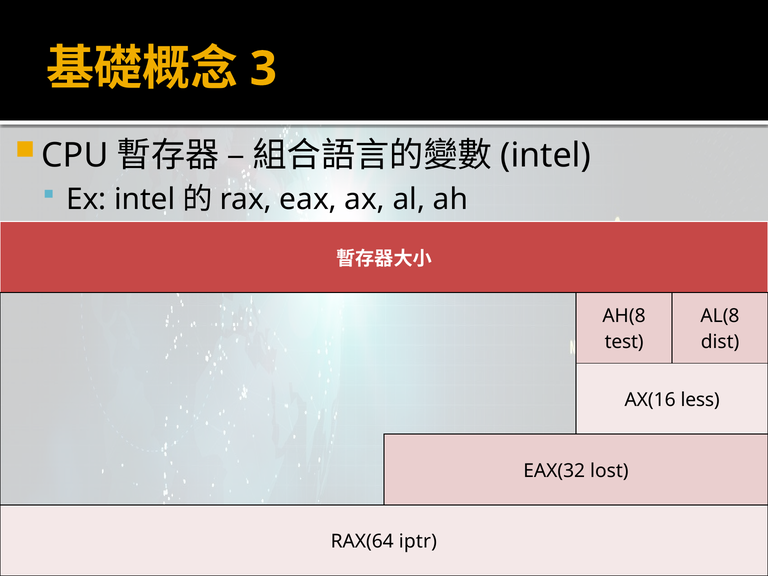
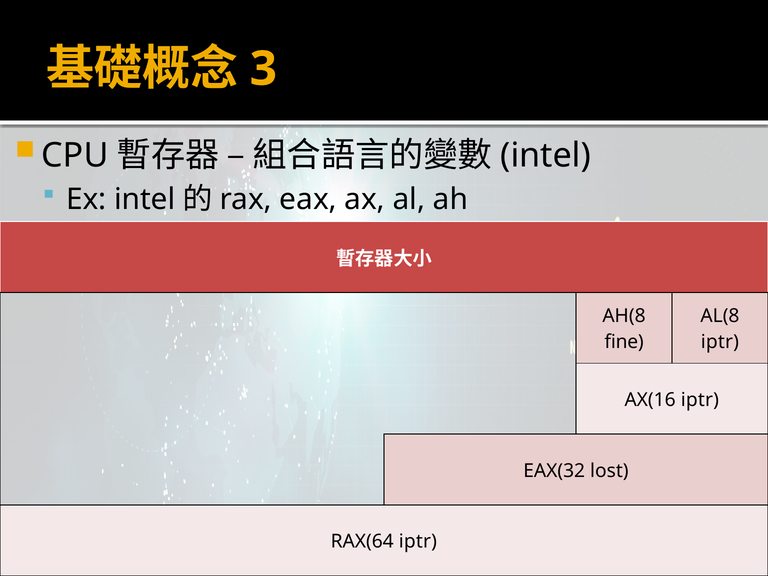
test: test -> fine (624, 342)
dist: dist -> iptr (720, 342)
AX(16 less: less -> iptr (700, 400)
